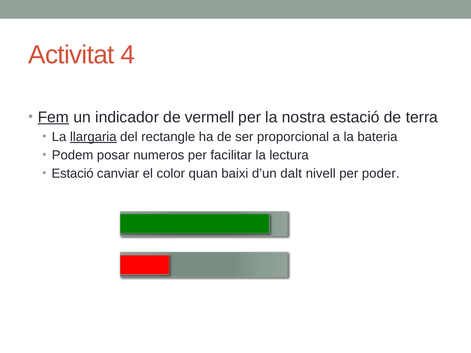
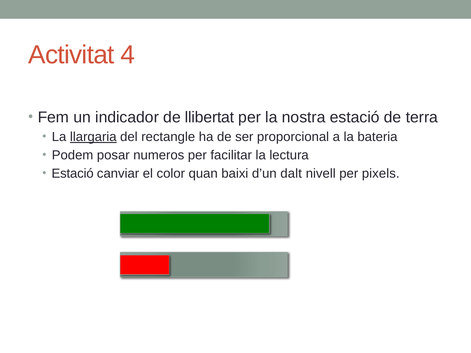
Fem underline: present -> none (53, 117)
vermell: vermell -> llibertat (210, 117)
poder: poder -> pixels (381, 174)
